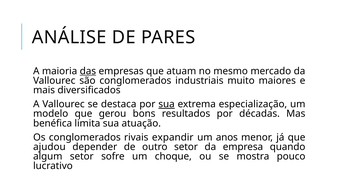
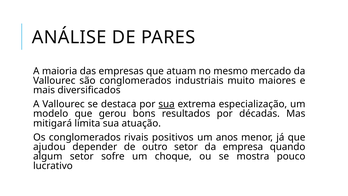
das underline: present -> none (88, 71)
benéfica: benéfica -> mitigará (53, 123)
expandir: expandir -> positivos (173, 137)
